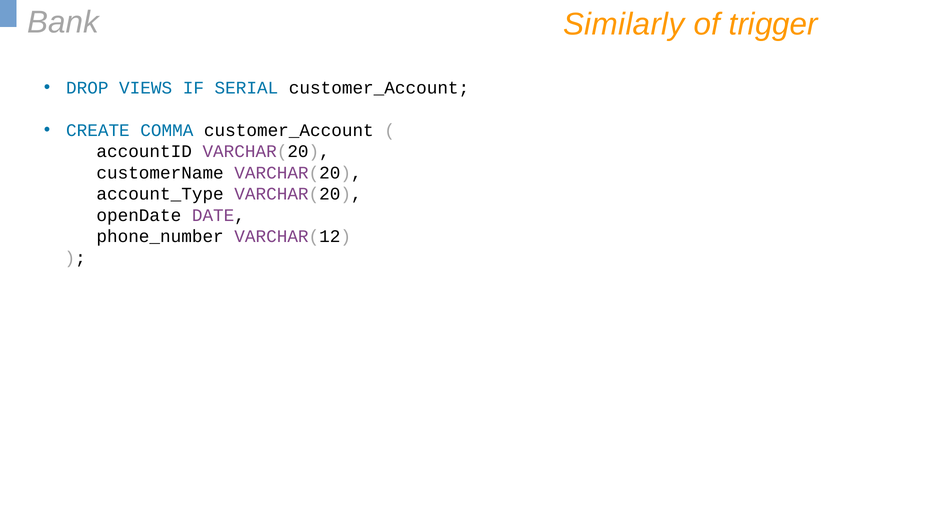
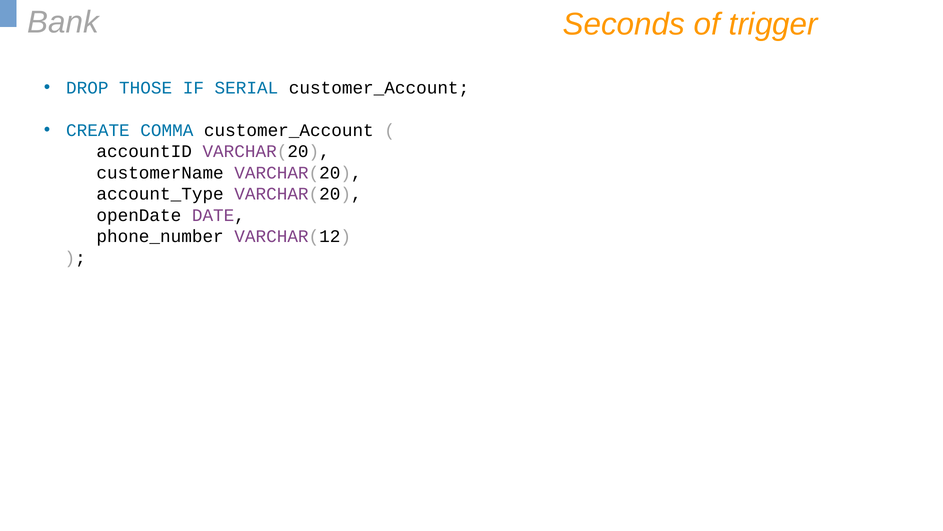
Similarly: Similarly -> Seconds (624, 25)
VIEWS: VIEWS -> THOSE (146, 88)
